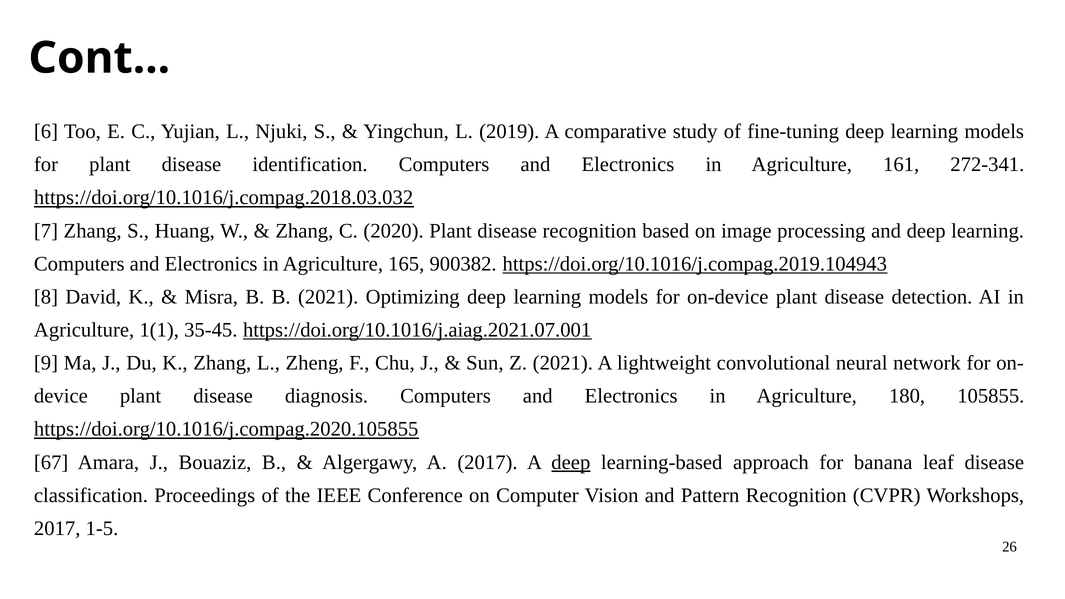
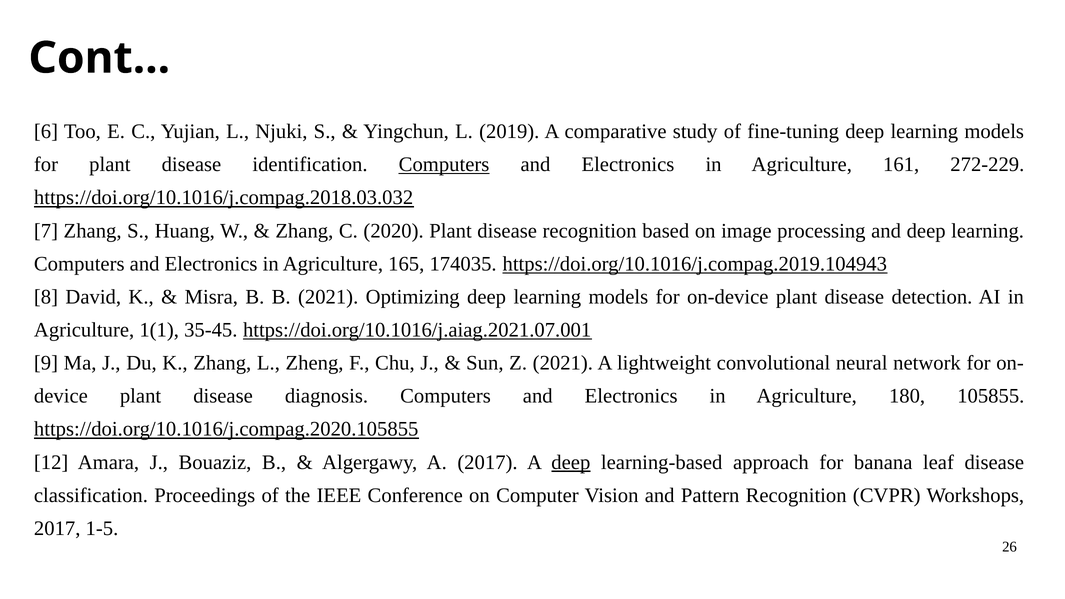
Computers underline: none -> present (444, 165)
272-341: 272-341 -> 272-229 (987, 165)
900382: 900382 -> 174035 (463, 264)
67: 67 -> 12 (51, 462)
